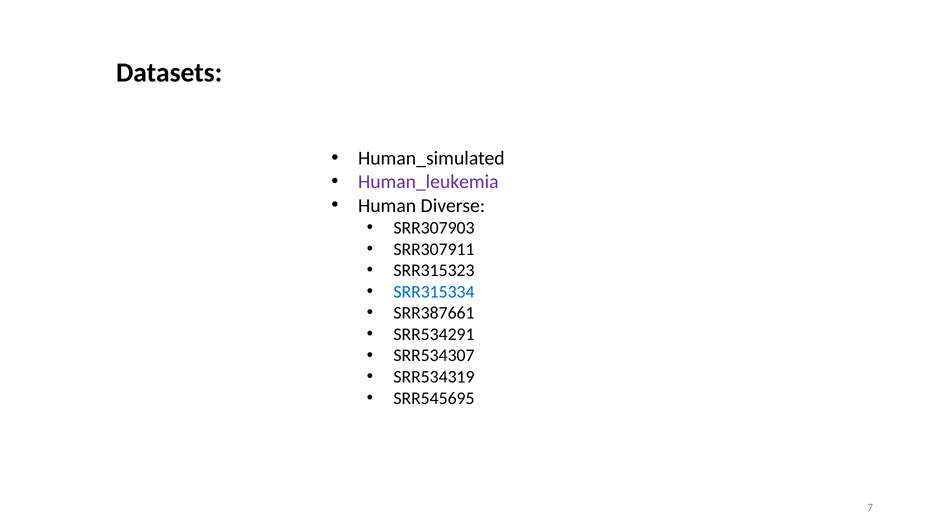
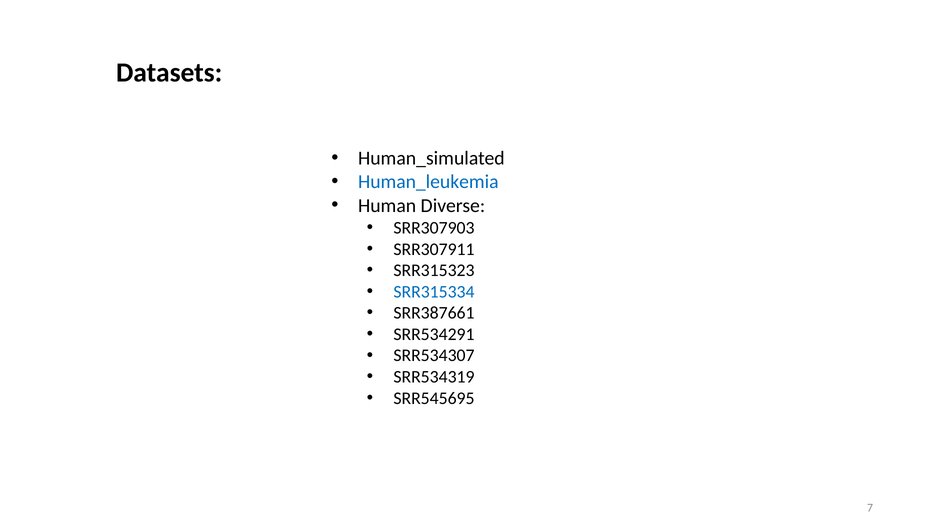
Human_leukemia colour: purple -> blue (428, 182)
